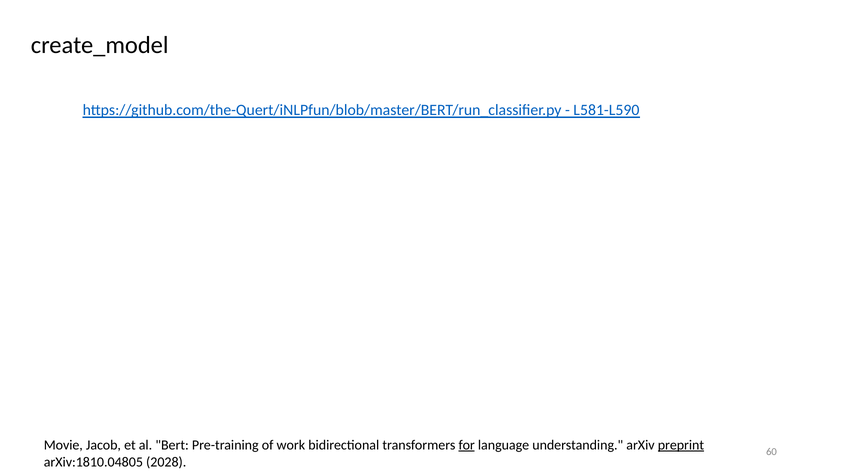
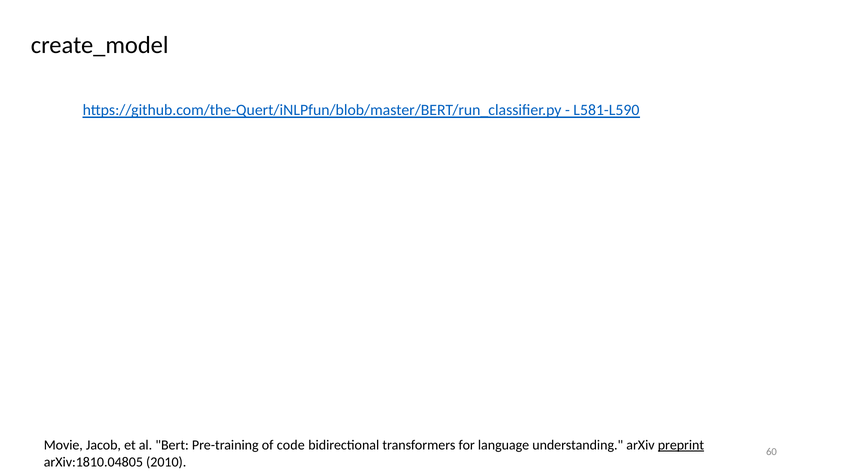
work: work -> code (291, 445)
for underline: present -> none (467, 445)
2028: 2028 -> 2010 (166, 462)
